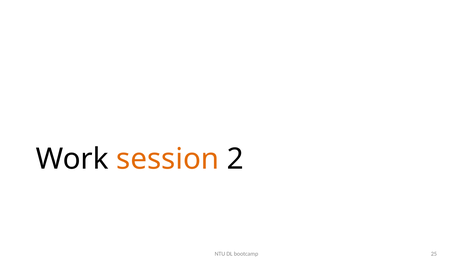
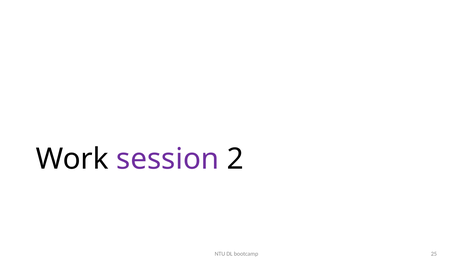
session colour: orange -> purple (168, 159)
